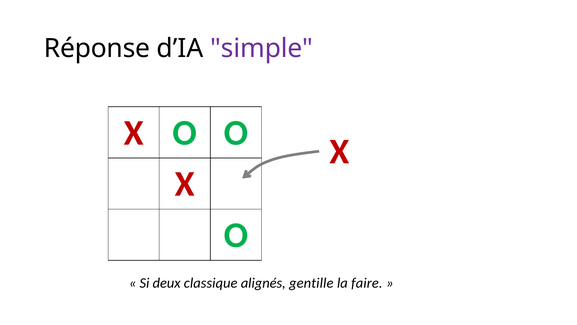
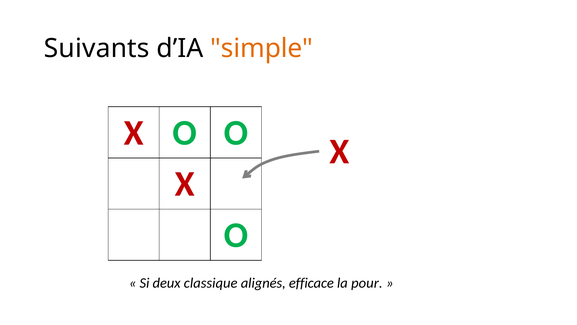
Réponse: Réponse -> Suivants (97, 48)
simple colour: purple -> orange (262, 48)
gentille: gentille -> efficace (311, 283)
faire: faire -> pour (367, 283)
